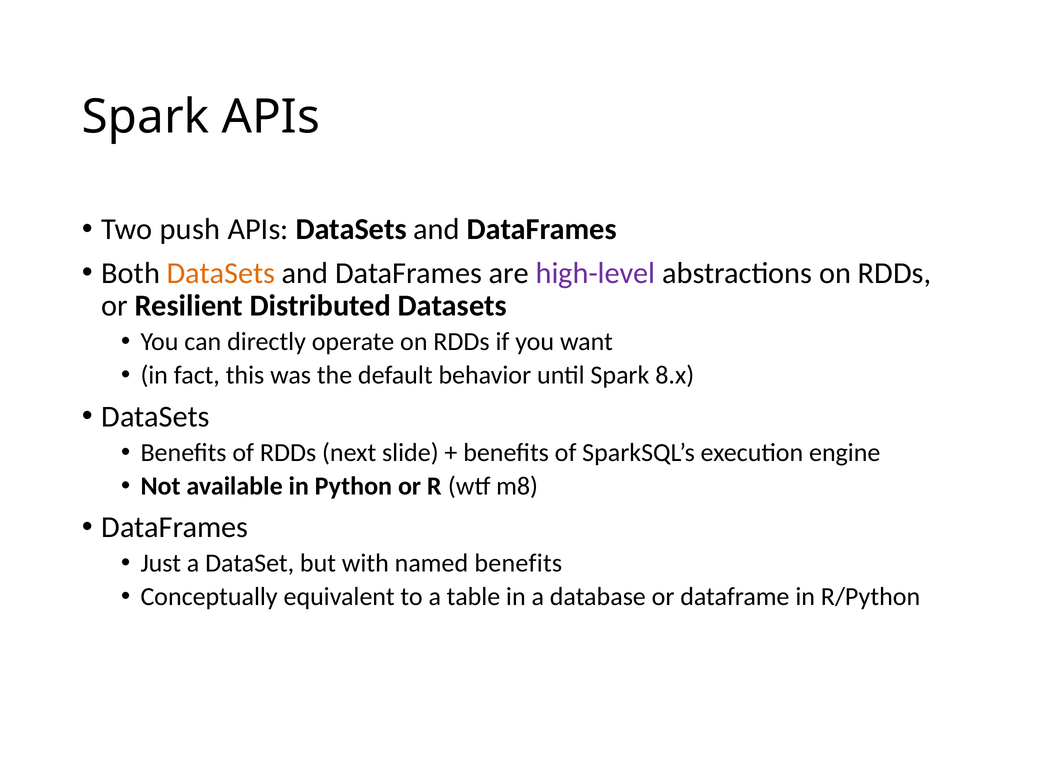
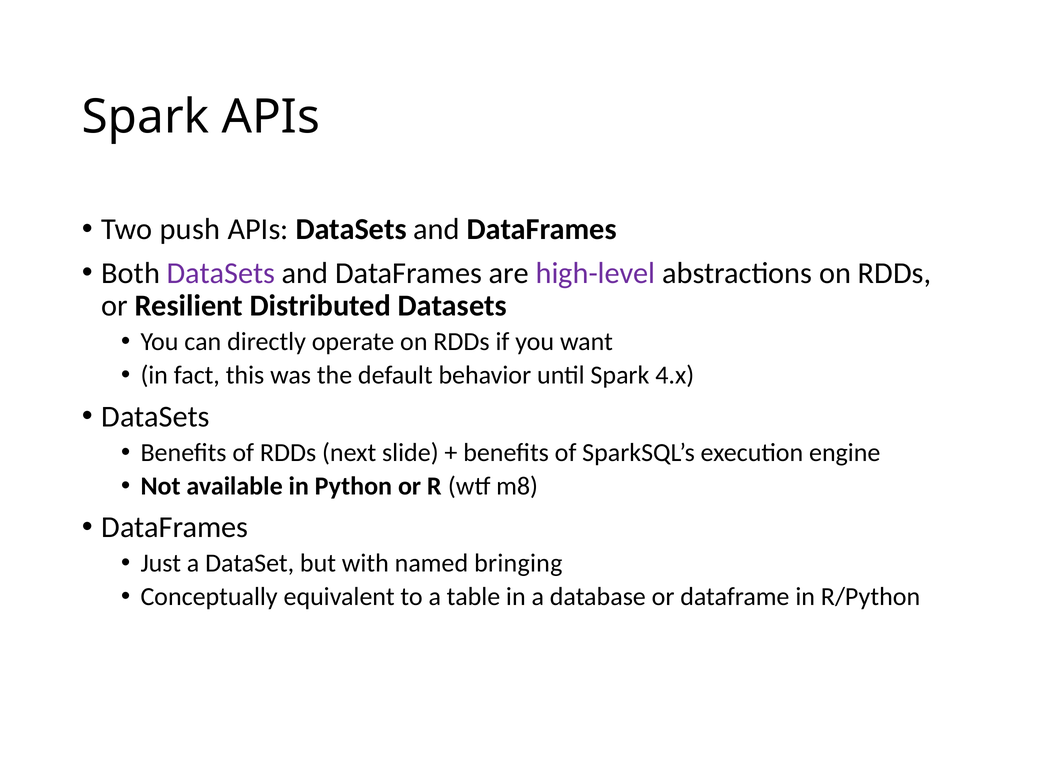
DataSets colour: orange -> purple (221, 273)
8.x: 8.x -> 4.x (675, 375)
named benefits: benefits -> bringing (518, 563)
